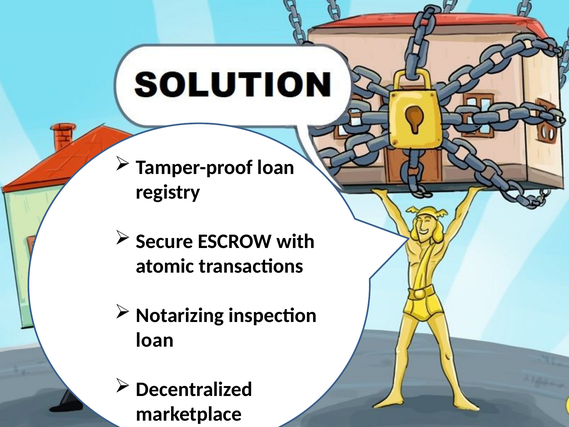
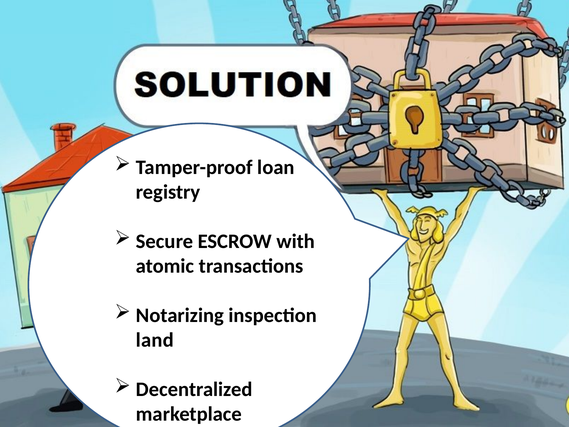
loan: loan -> land (155, 340)
